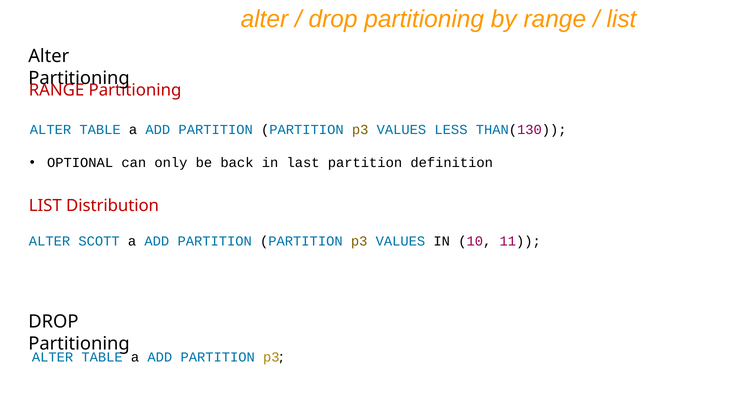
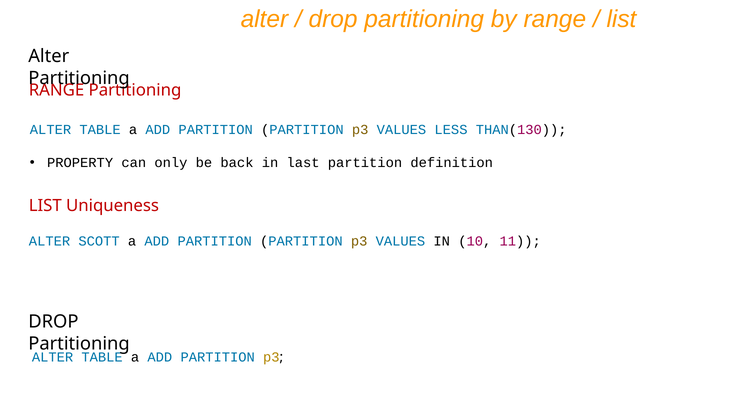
OPTIONAL: OPTIONAL -> PROPERTY (80, 163)
Distribution: Distribution -> Uniqueness (113, 206)
